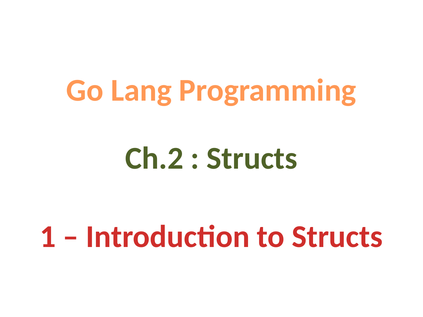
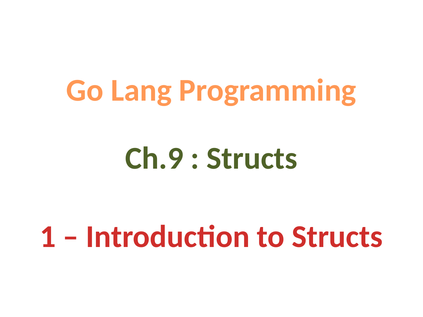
Ch.2: Ch.2 -> Ch.9 (154, 159)
